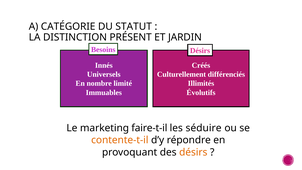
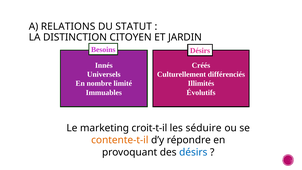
CATÉGORIE: CATÉGORIE -> RELATIONS (68, 26)
PRÉSENT: PRÉSENT -> CITOYEN (131, 37)
faire-t-il: faire-t-il -> croit-t-il (149, 128)
désirs colour: orange -> blue (193, 152)
